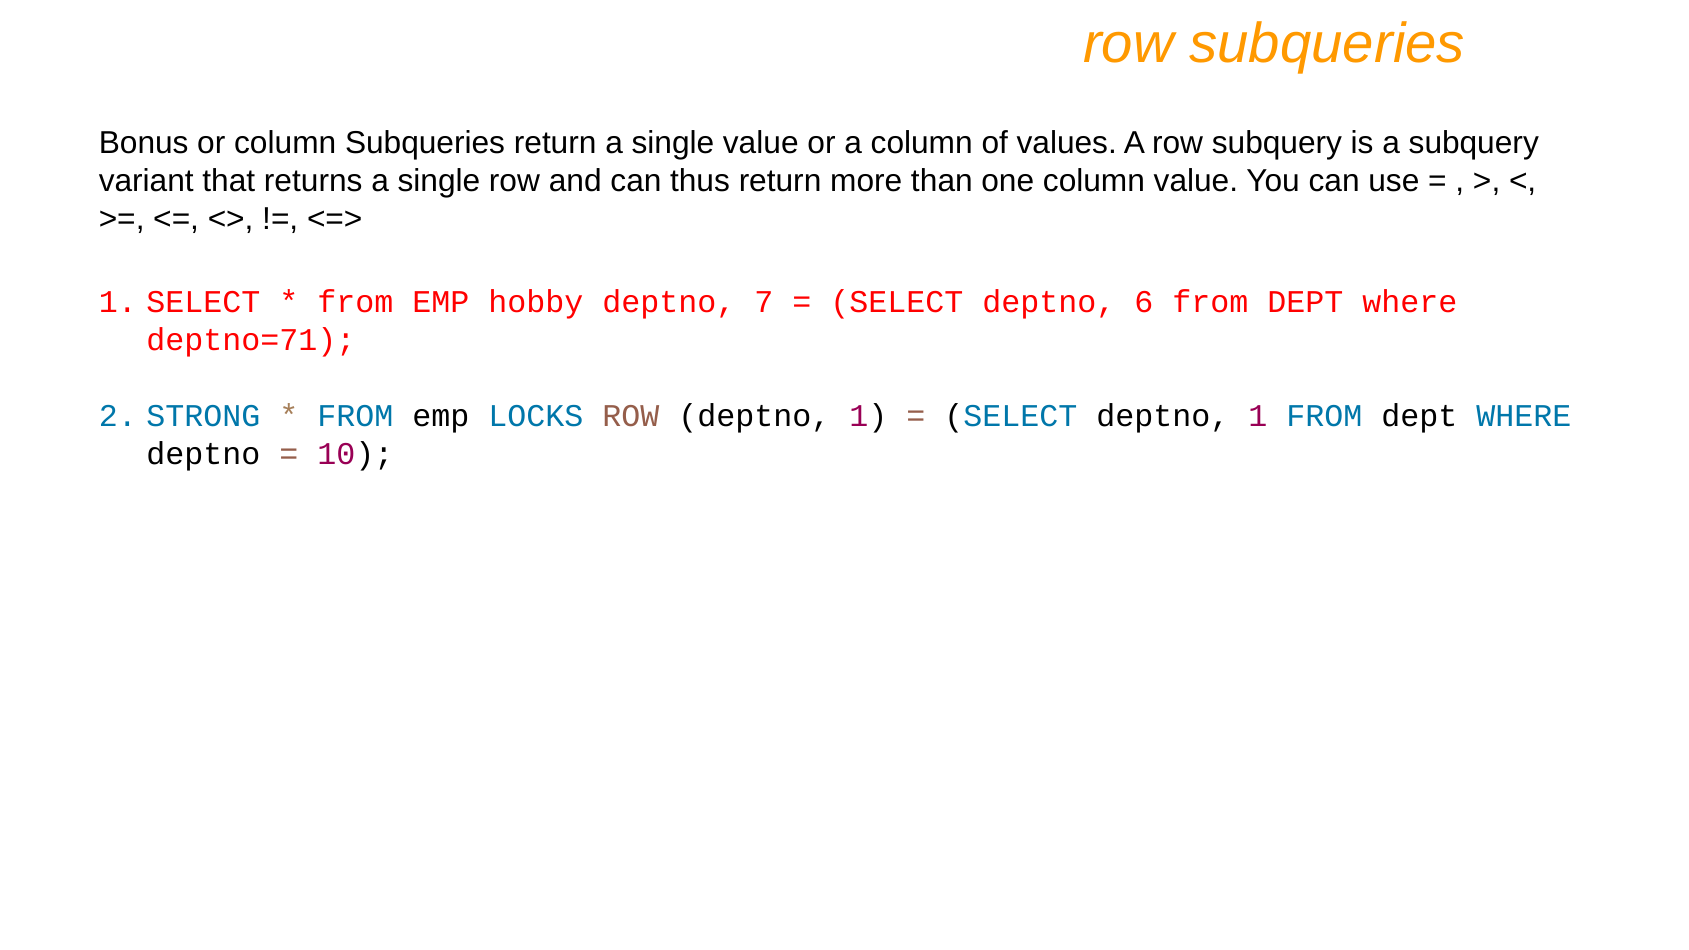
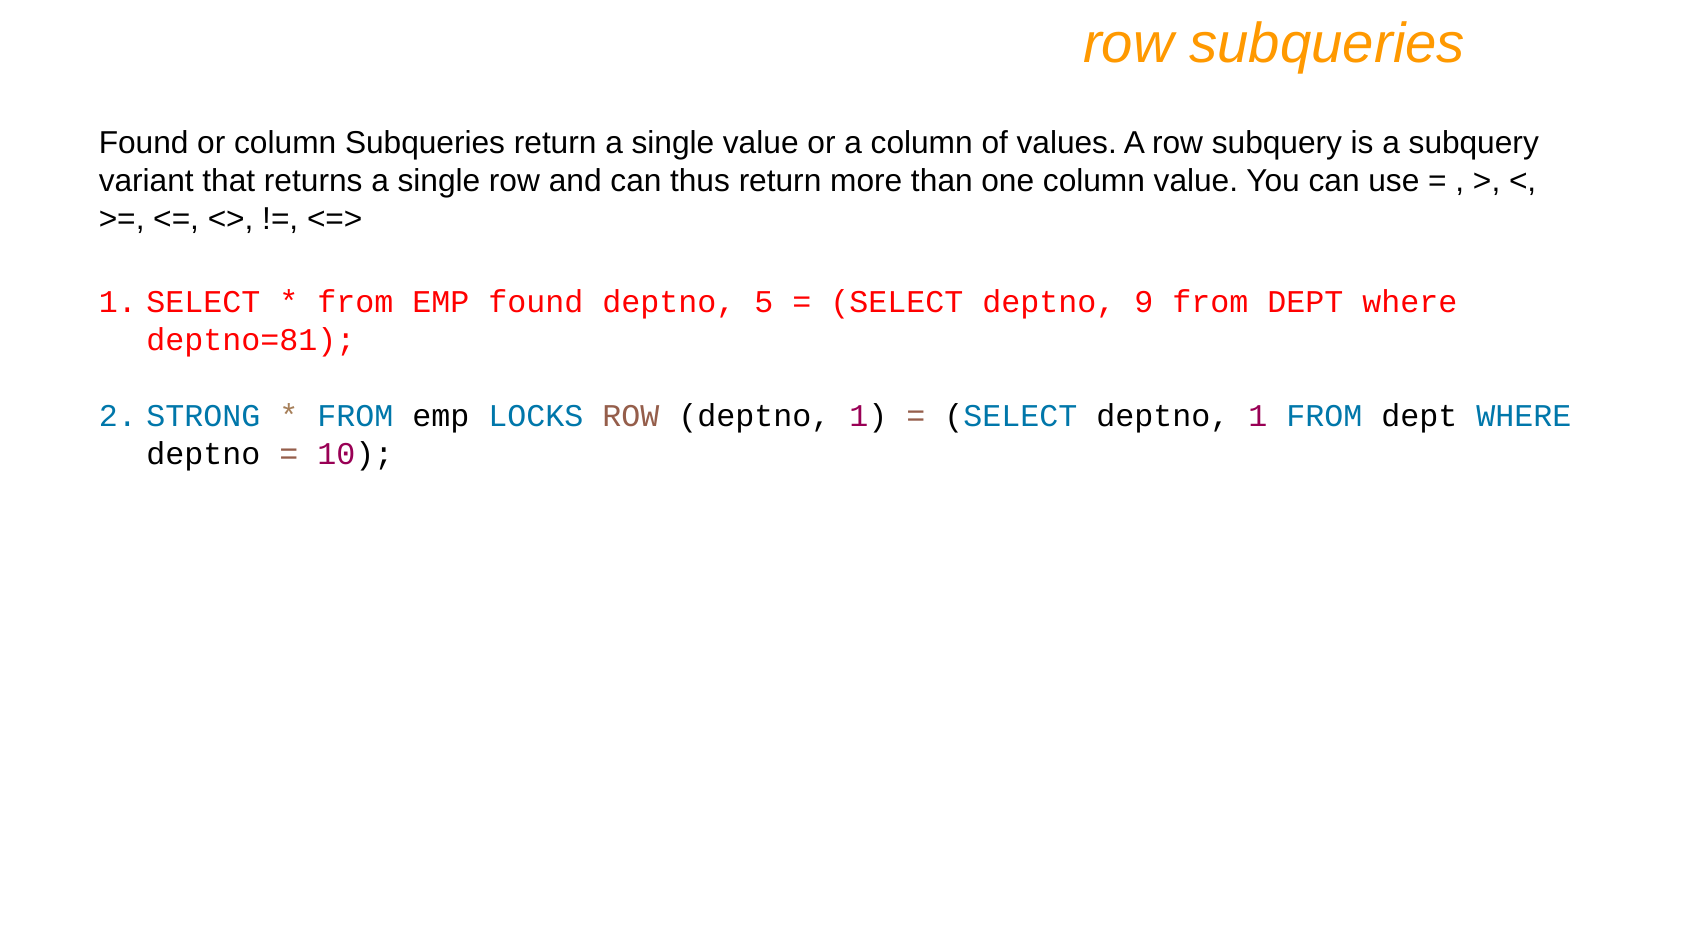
Bonus: Bonus -> Found (144, 144)
EMP hobby: hobby -> found (536, 302)
7: 7 -> 5 (764, 302)
6: 6 -> 9 (1144, 302)
deptno=71: deptno=71 -> deptno=81 (251, 340)
